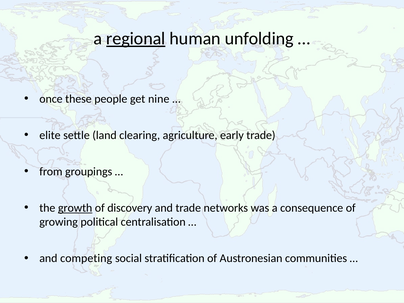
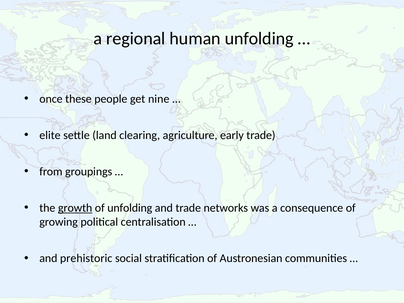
regional underline: present -> none (136, 39)
of discovery: discovery -> unfolding (130, 208)
competing: competing -> prehistoric (86, 258)
